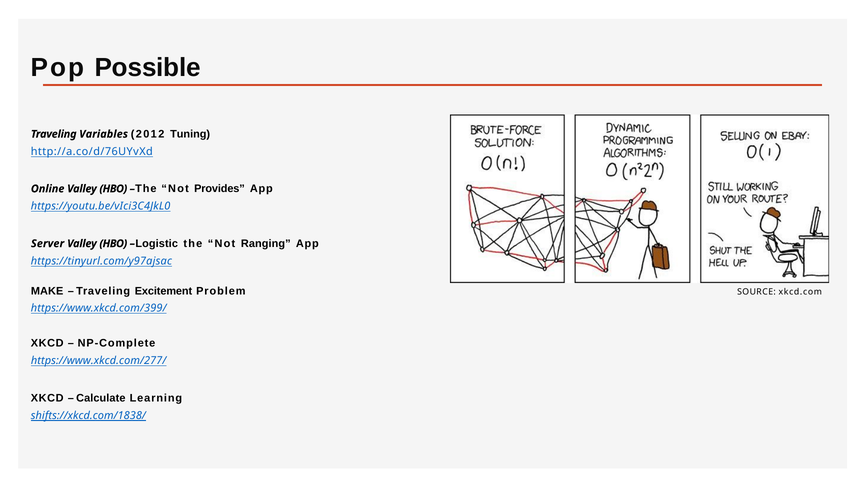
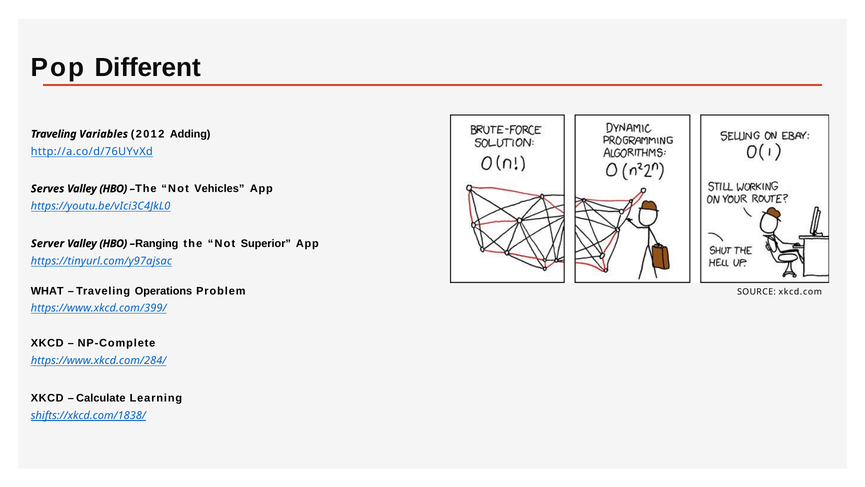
Possible: Possible -> Different (148, 67)
Tuning: Tuning -> Adding (190, 134)
Online: Online -> Serves (48, 189)
Provides: Provides -> Vehicles (219, 189)
Logistic: Logistic -> Ranging (157, 243)
Ranging: Ranging -> Superior (266, 243)
MAKE: MAKE -> WHAT (47, 291)
Excitement: Excitement -> Operations (163, 291)
https://www.xkcd.com/277/: https://www.xkcd.com/277/ -> https://www.xkcd.com/284/ (99, 360)
